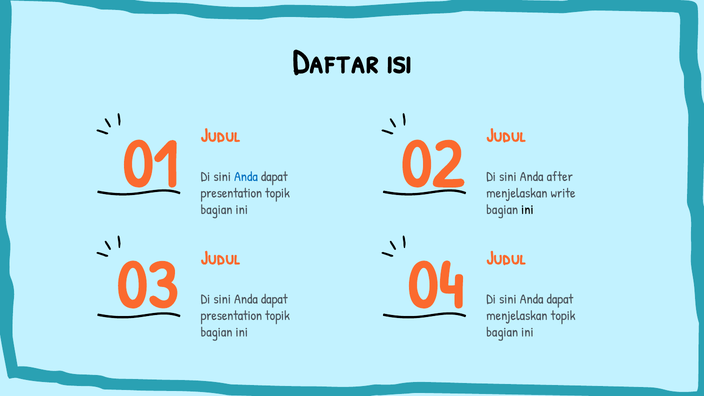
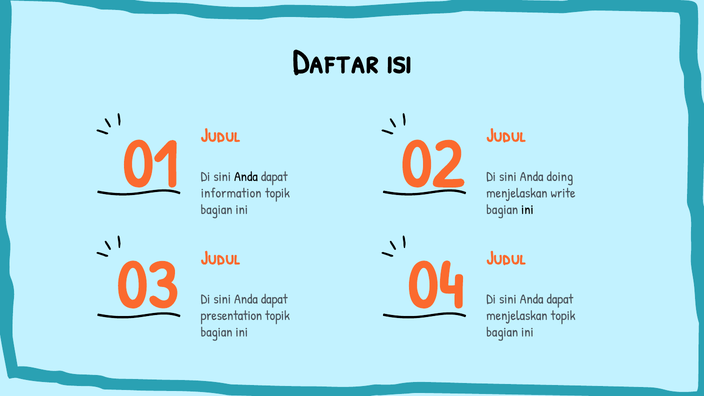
Anda colour: blue -> black (246, 177)
after: after -> doing (560, 177)
presentation: presentation -> information (231, 193)
